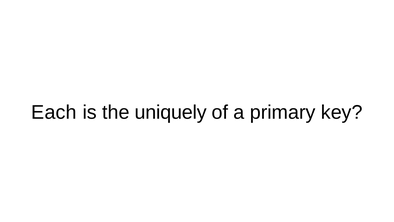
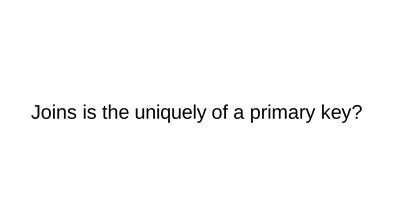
Each: Each -> Joins (54, 112)
